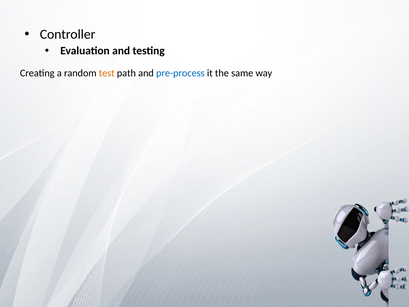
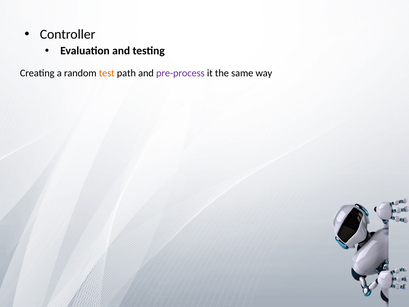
pre-process colour: blue -> purple (180, 73)
